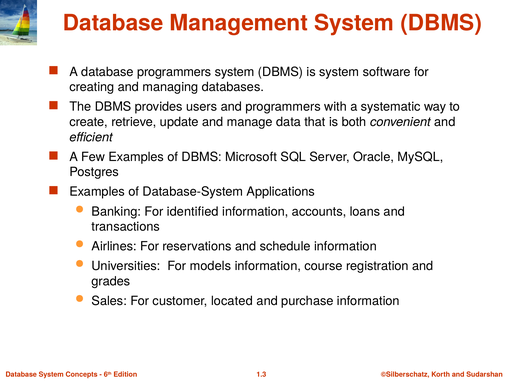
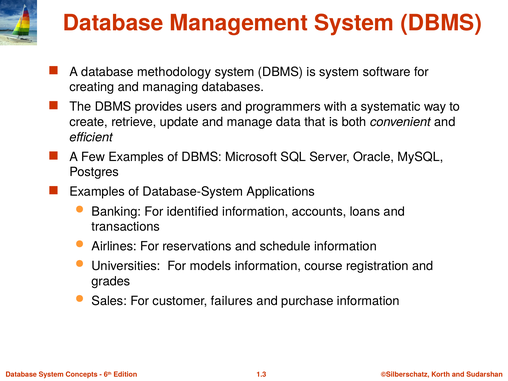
database programmers: programmers -> methodology (174, 72)
located: located -> failures (232, 301)
